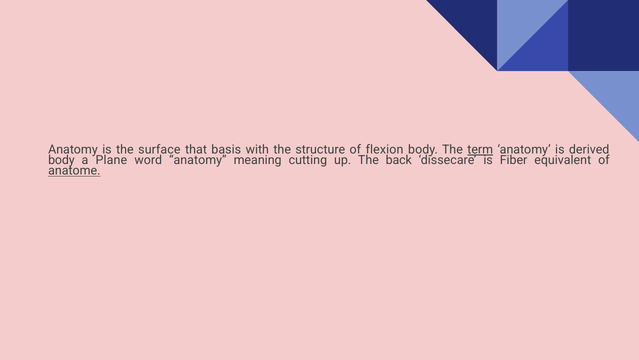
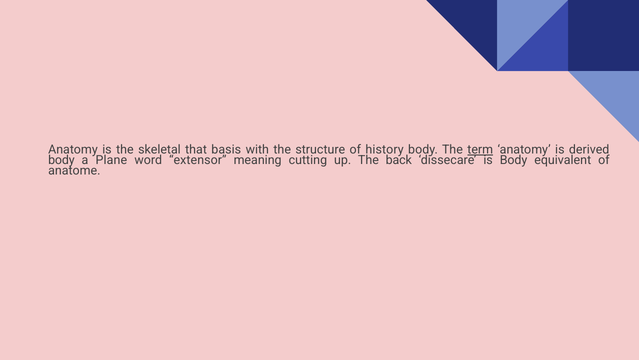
surface: surface -> skeletal (159, 149)
flexion: flexion -> history (385, 149)
word anatomy: anatomy -> extensor (198, 160)
is Fiber: Fiber -> Body (514, 160)
anatome underline: present -> none (74, 171)
